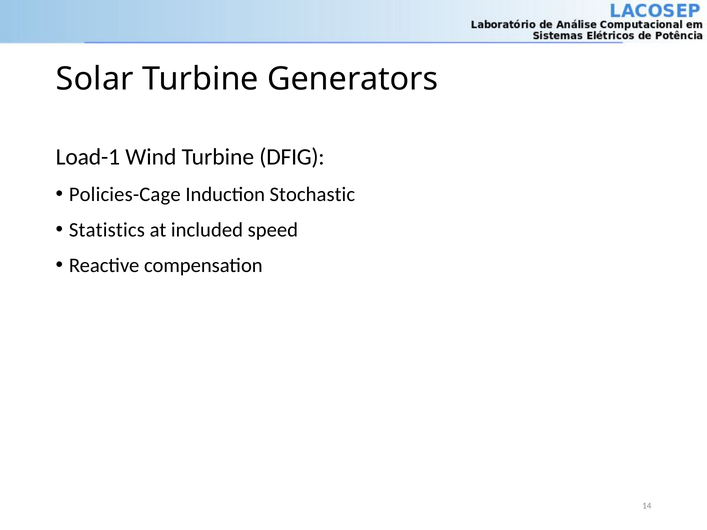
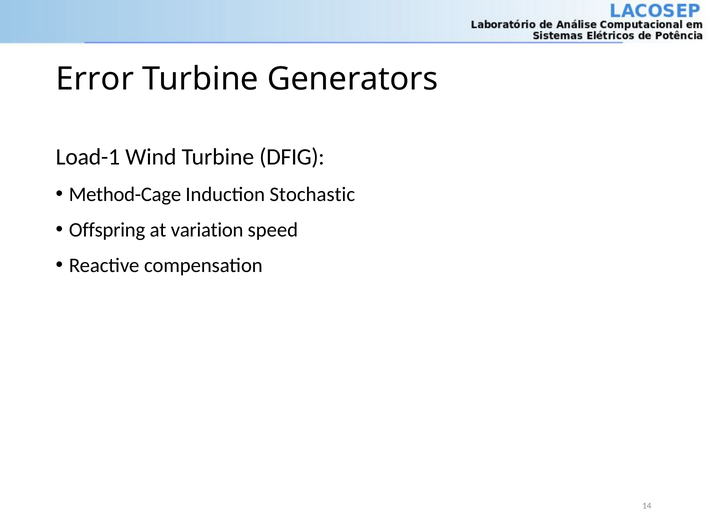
Solar: Solar -> Error (95, 79)
Policies-Cage: Policies-Cage -> Method-Cage (125, 194)
Statistics: Statistics -> Offspring (107, 230)
included: included -> variation (207, 230)
